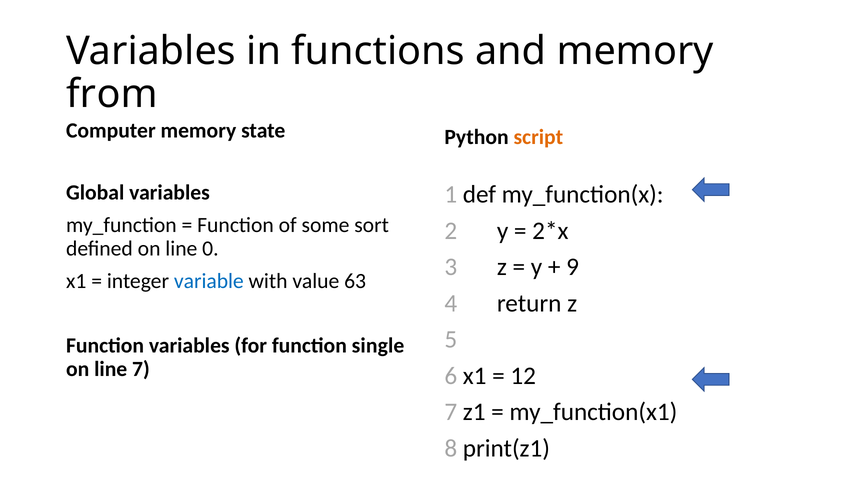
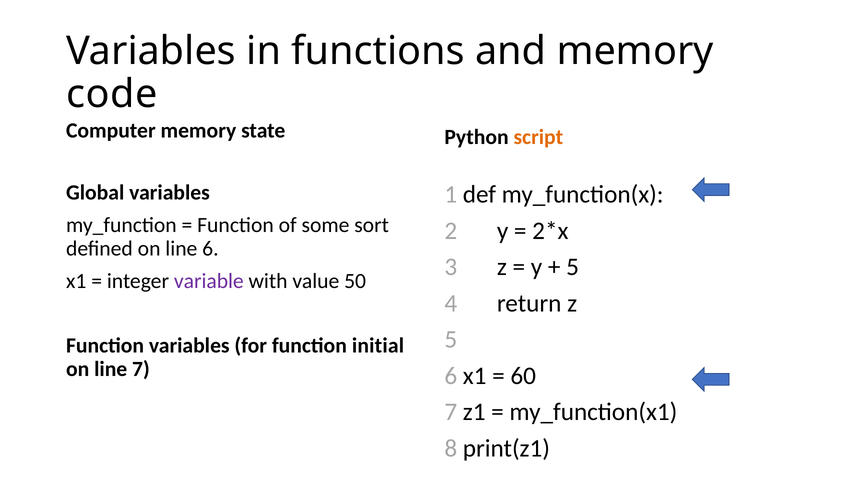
from: from -> code (112, 94)
line 0: 0 -> 6 (210, 248)
9: 9 -> 5 (573, 267)
variable colour: blue -> purple (209, 281)
63: 63 -> 50 (355, 281)
single: single -> initial (378, 345)
12: 12 -> 60 (523, 376)
